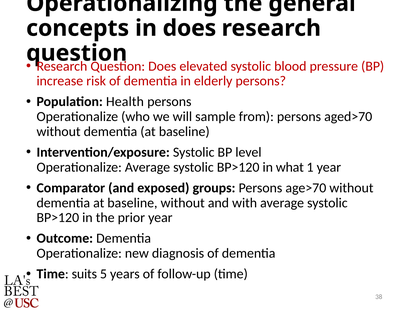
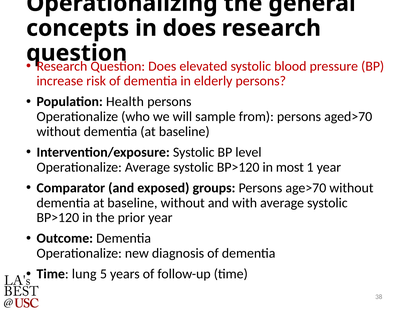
what: what -> most (290, 167)
suits: suits -> lung (84, 274)
